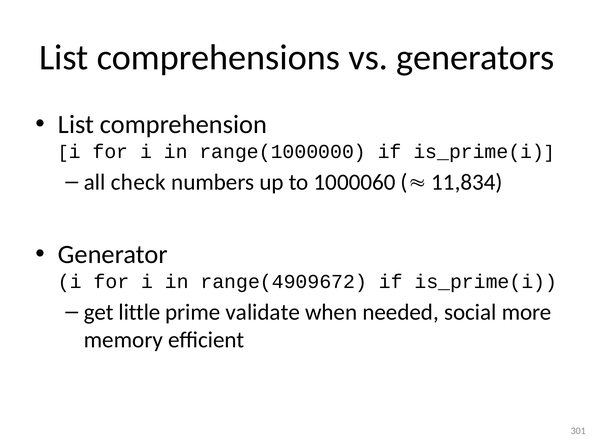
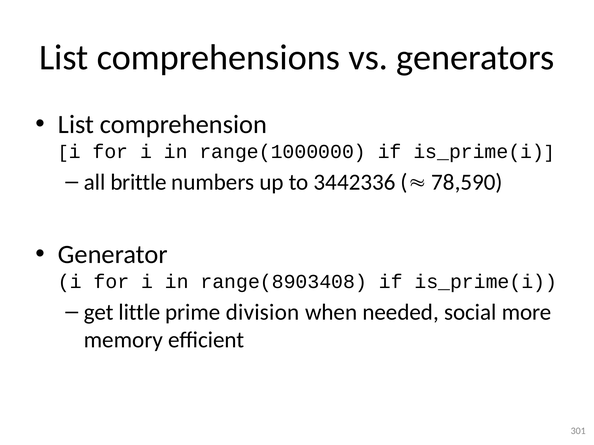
check: check -> brittle (138, 182)
1000060: 1000060 -> 3442336 (355, 182)
11,834: 11,834 -> 78,590 (467, 182)
range(4909672: range(4909672 -> range(8903408 (284, 282)
validate: validate -> division (263, 313)
